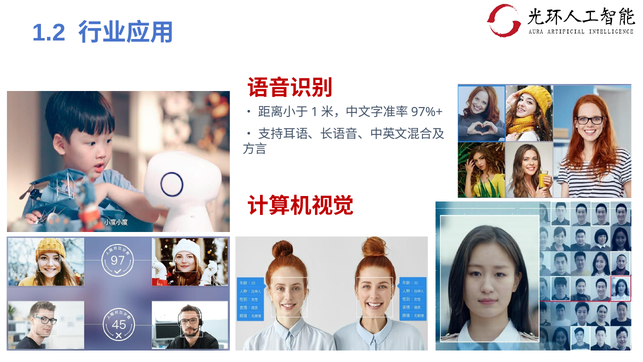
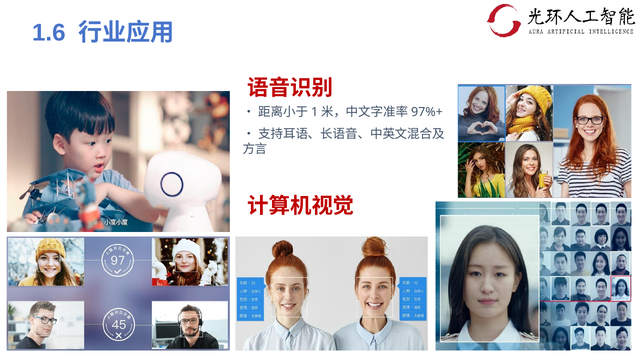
1.2: 1.2 -> 1.6 (49, 33)
